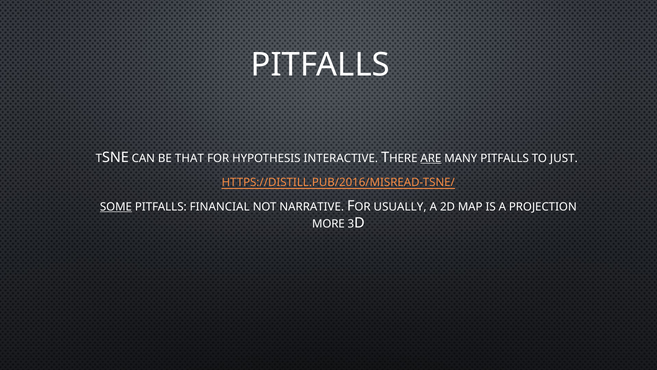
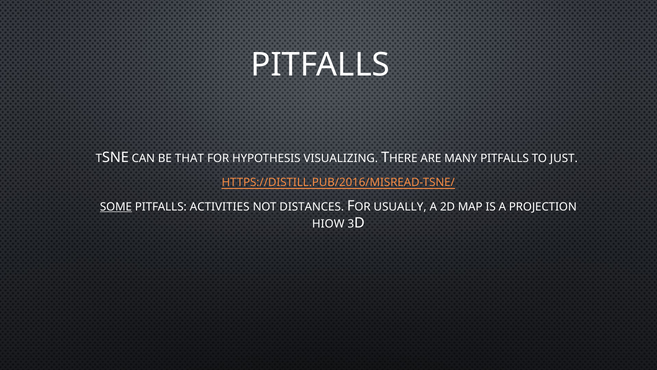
INTERACTIVE: INTERACTIVE -> VISUALIZING (341, 158)
ARE underline: present -> none (431, 158)
FINANCIAL: FINANCIAL -> ACTIVITIES (220, 206)
NARRATIVE: NARRATIVE -> DISTANCES (312, 206)
MORE: MORE -> HIOW (328, 224)
